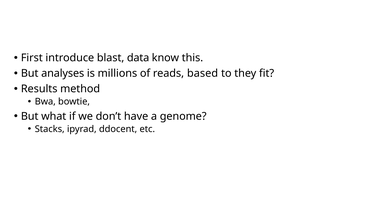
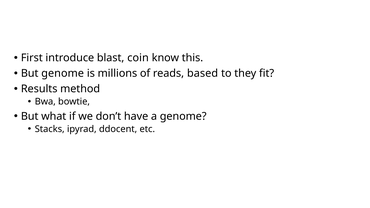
data: data -> coin (138, 58)
But analyses: analyses -> genome (63, 73)
